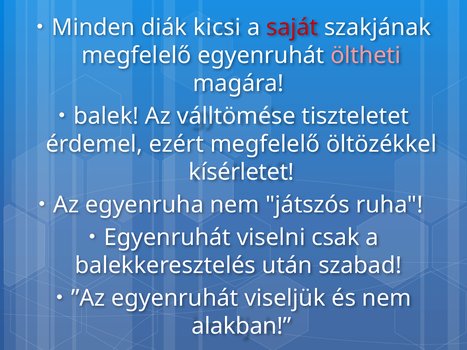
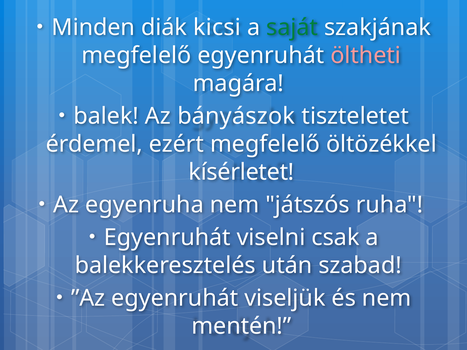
saját colour: red -> green (292, 28)
válltömése: válltömése -> bányászok (236, 116)
alakban: alakban -> mentén (241, 326)
